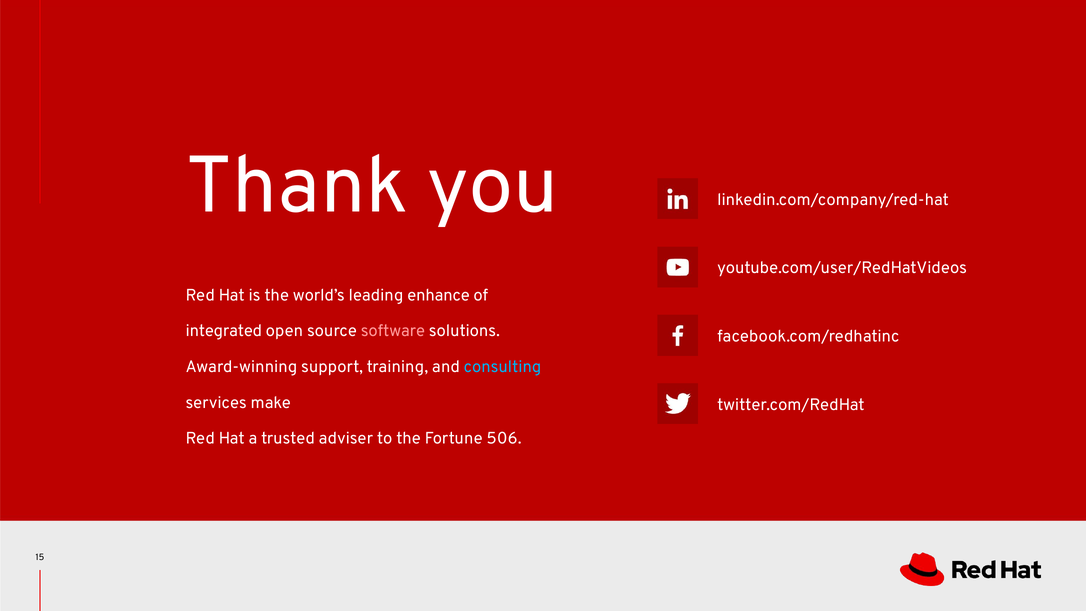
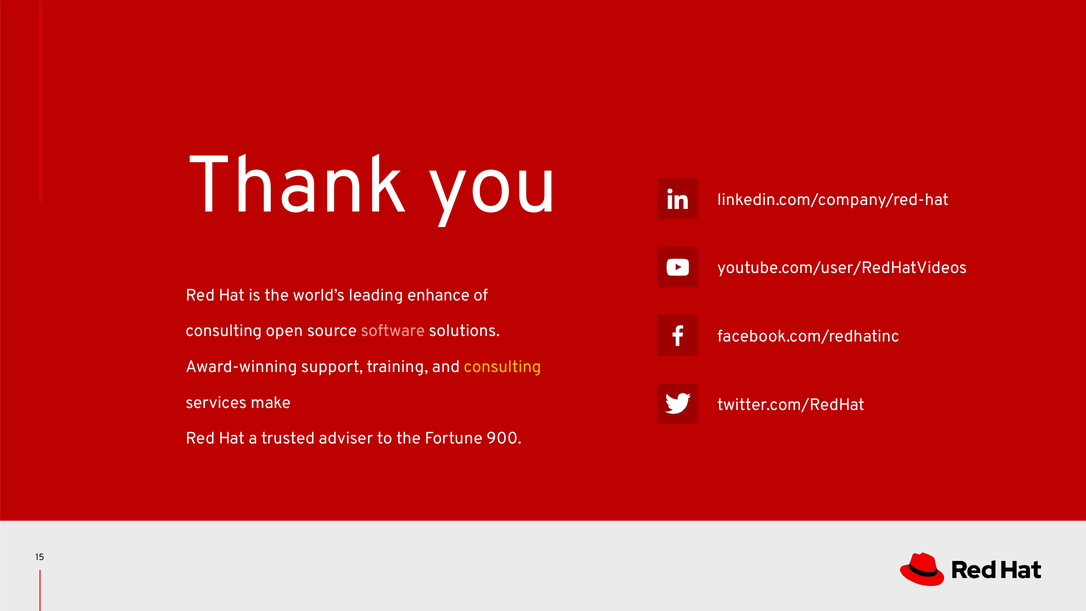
integrated: integrated -> consulting (224, 331)
consulting colour: light blue -> yellow (502, 367)
506: 506 -> 900 (504, 438)
